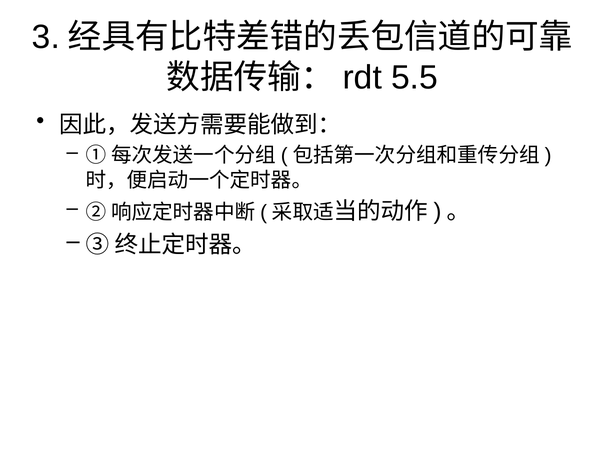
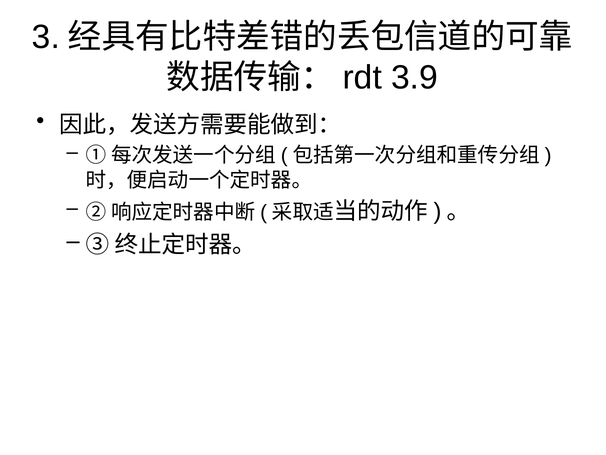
5.5: 5.5 -> 3.9 (415, 78)
